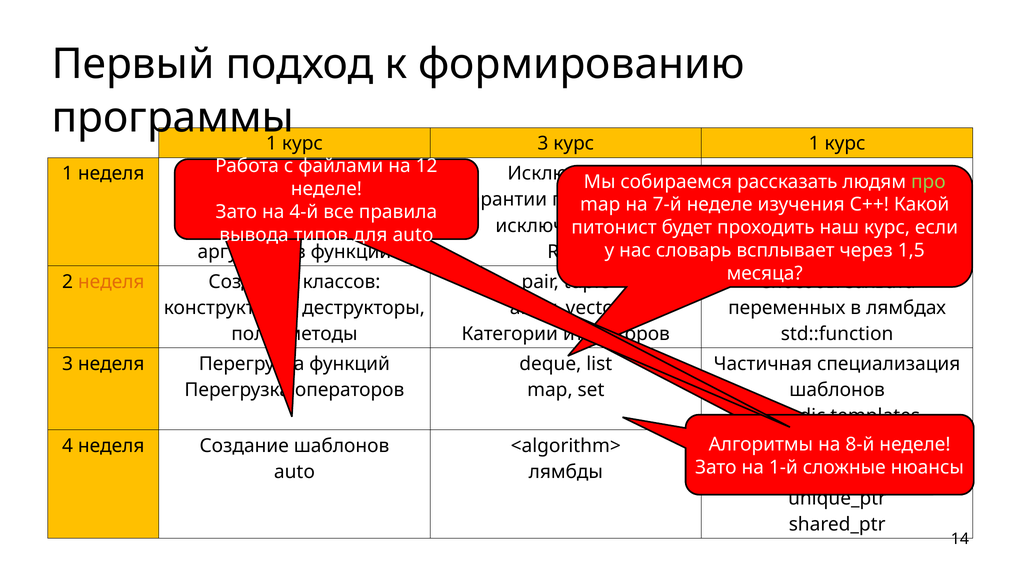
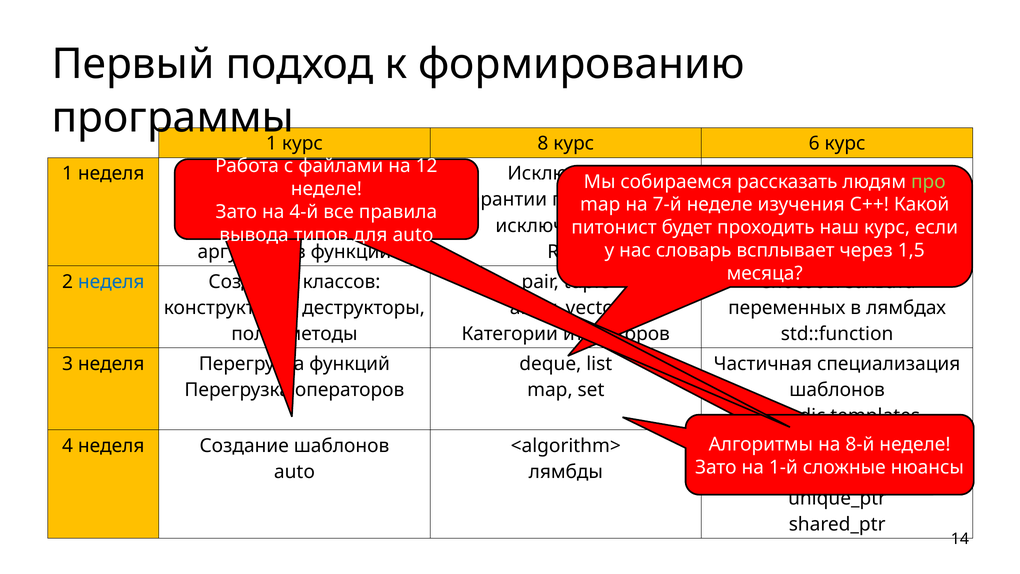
курс 3: 3 -> 8 (543, 144)
1: 1 -> 6 (814, 144)
неделя colour: orange -> blue (111, 282)
